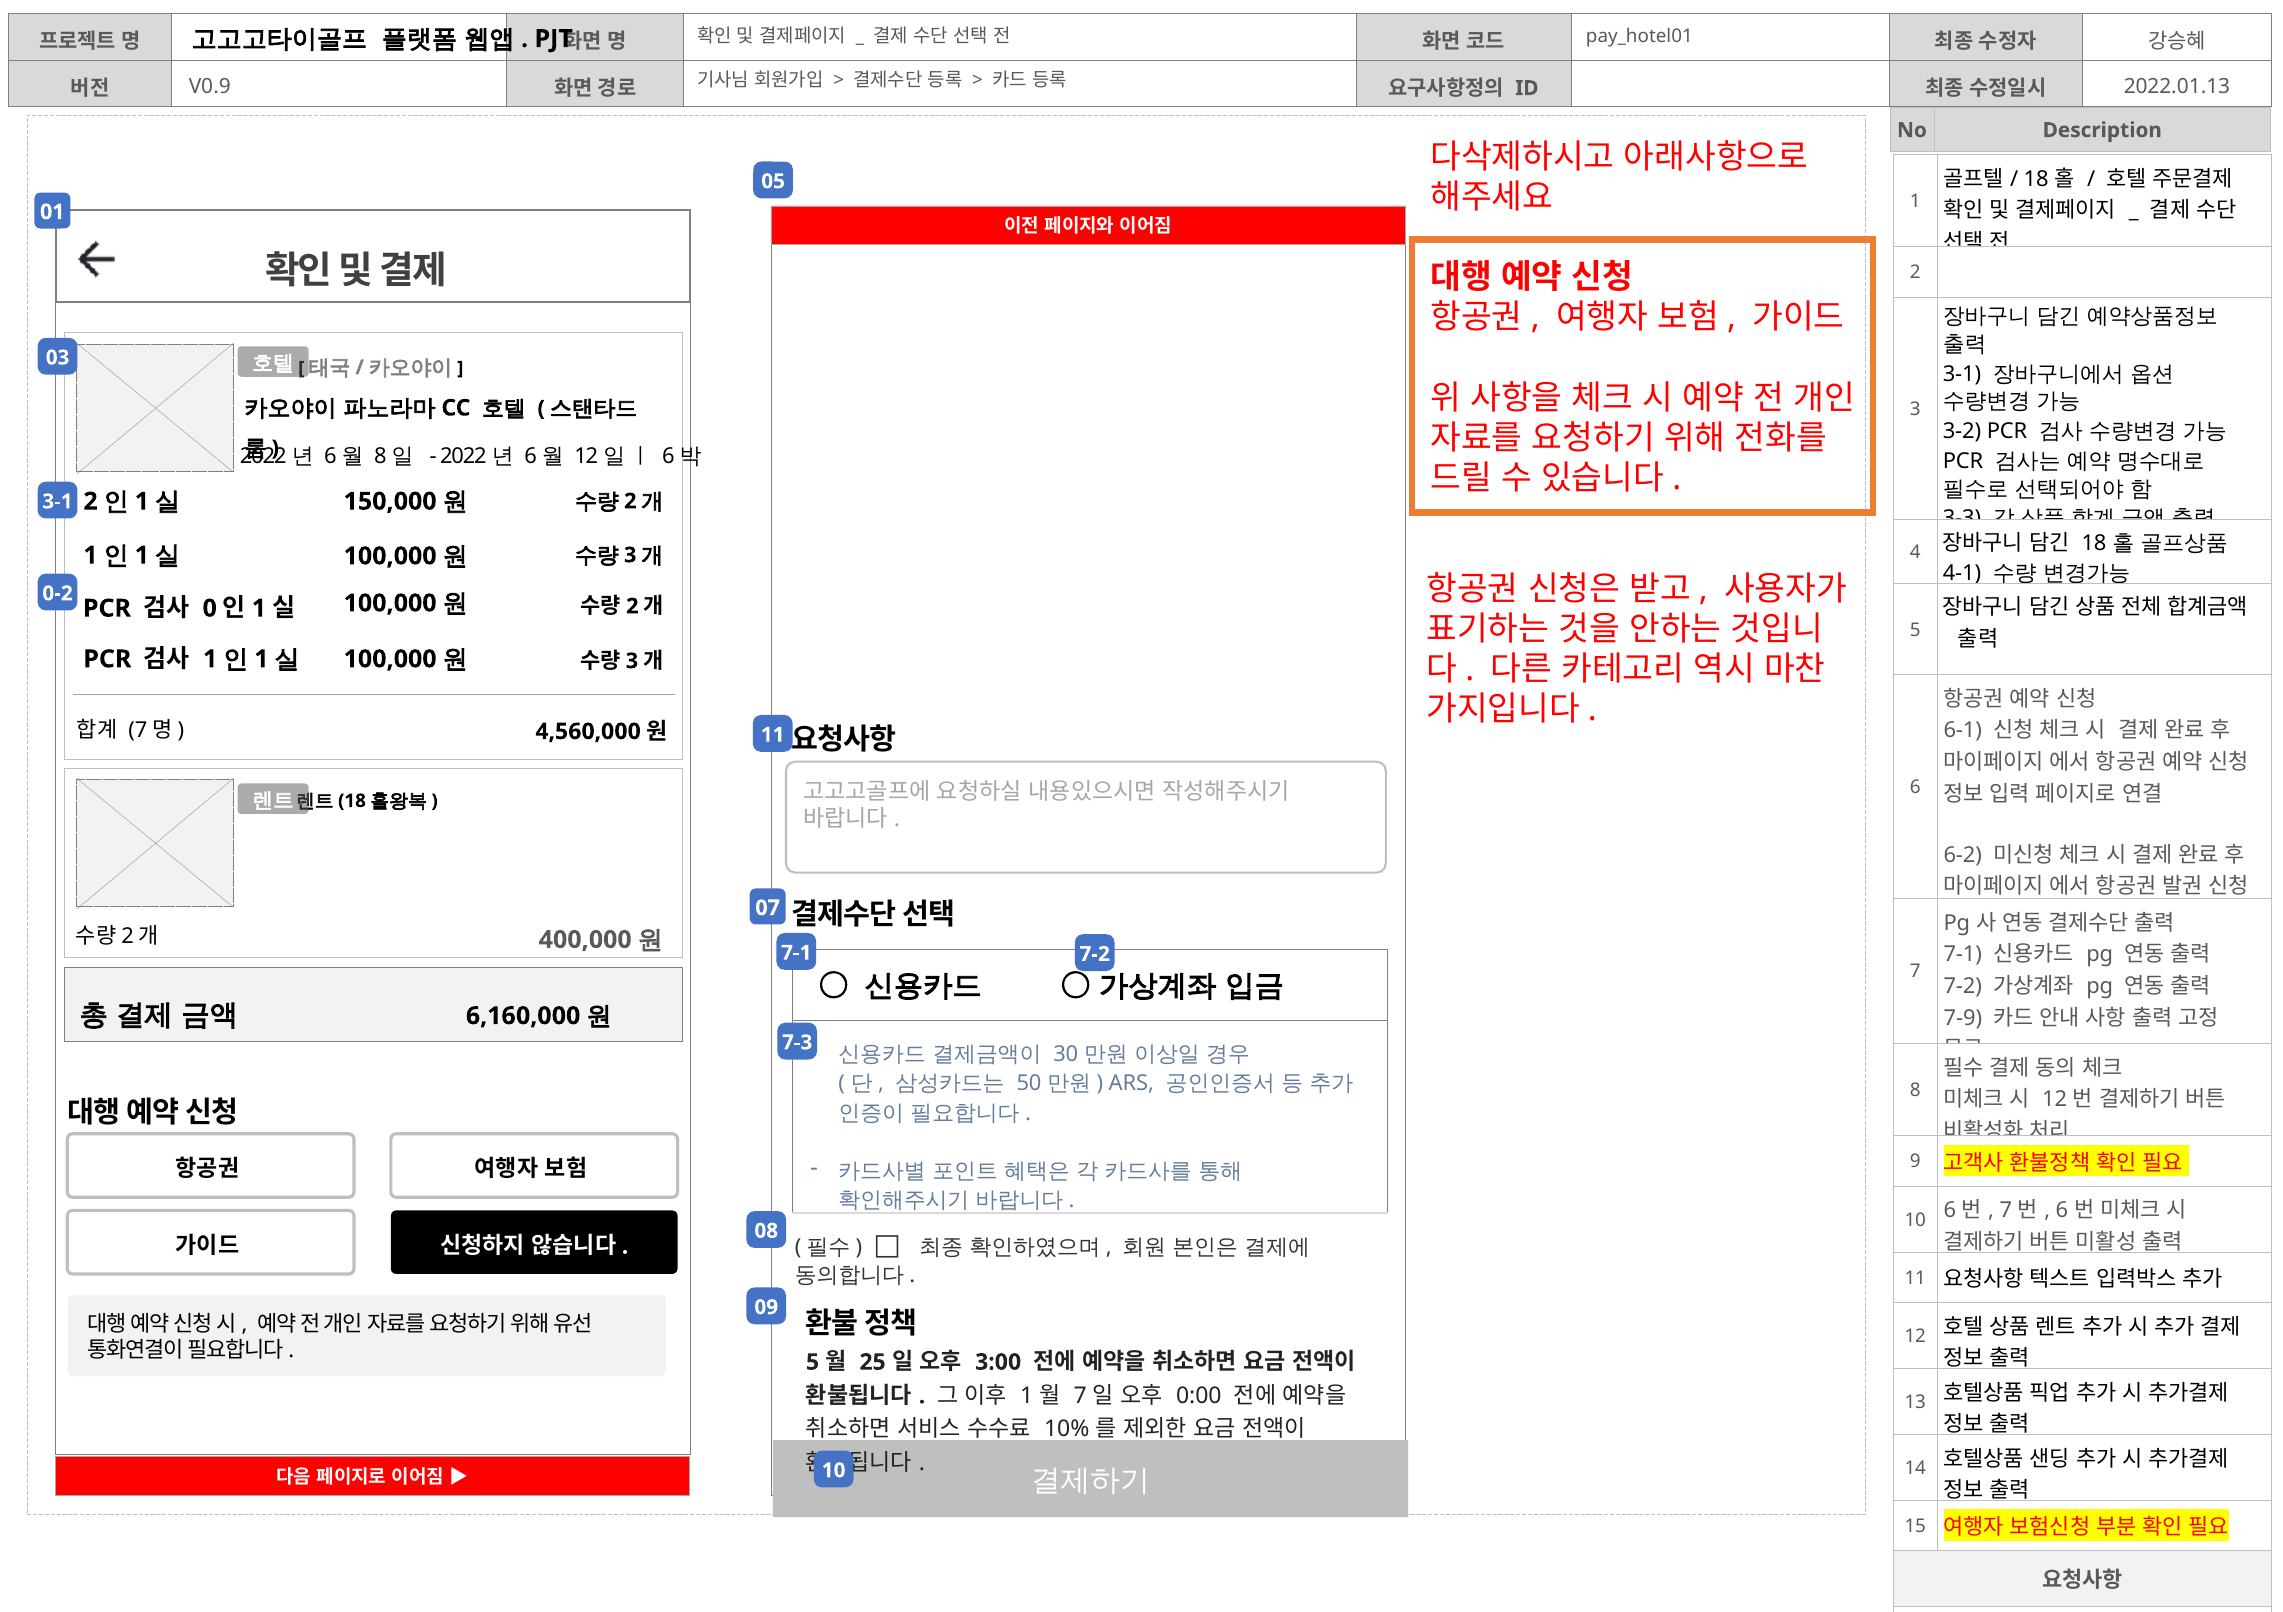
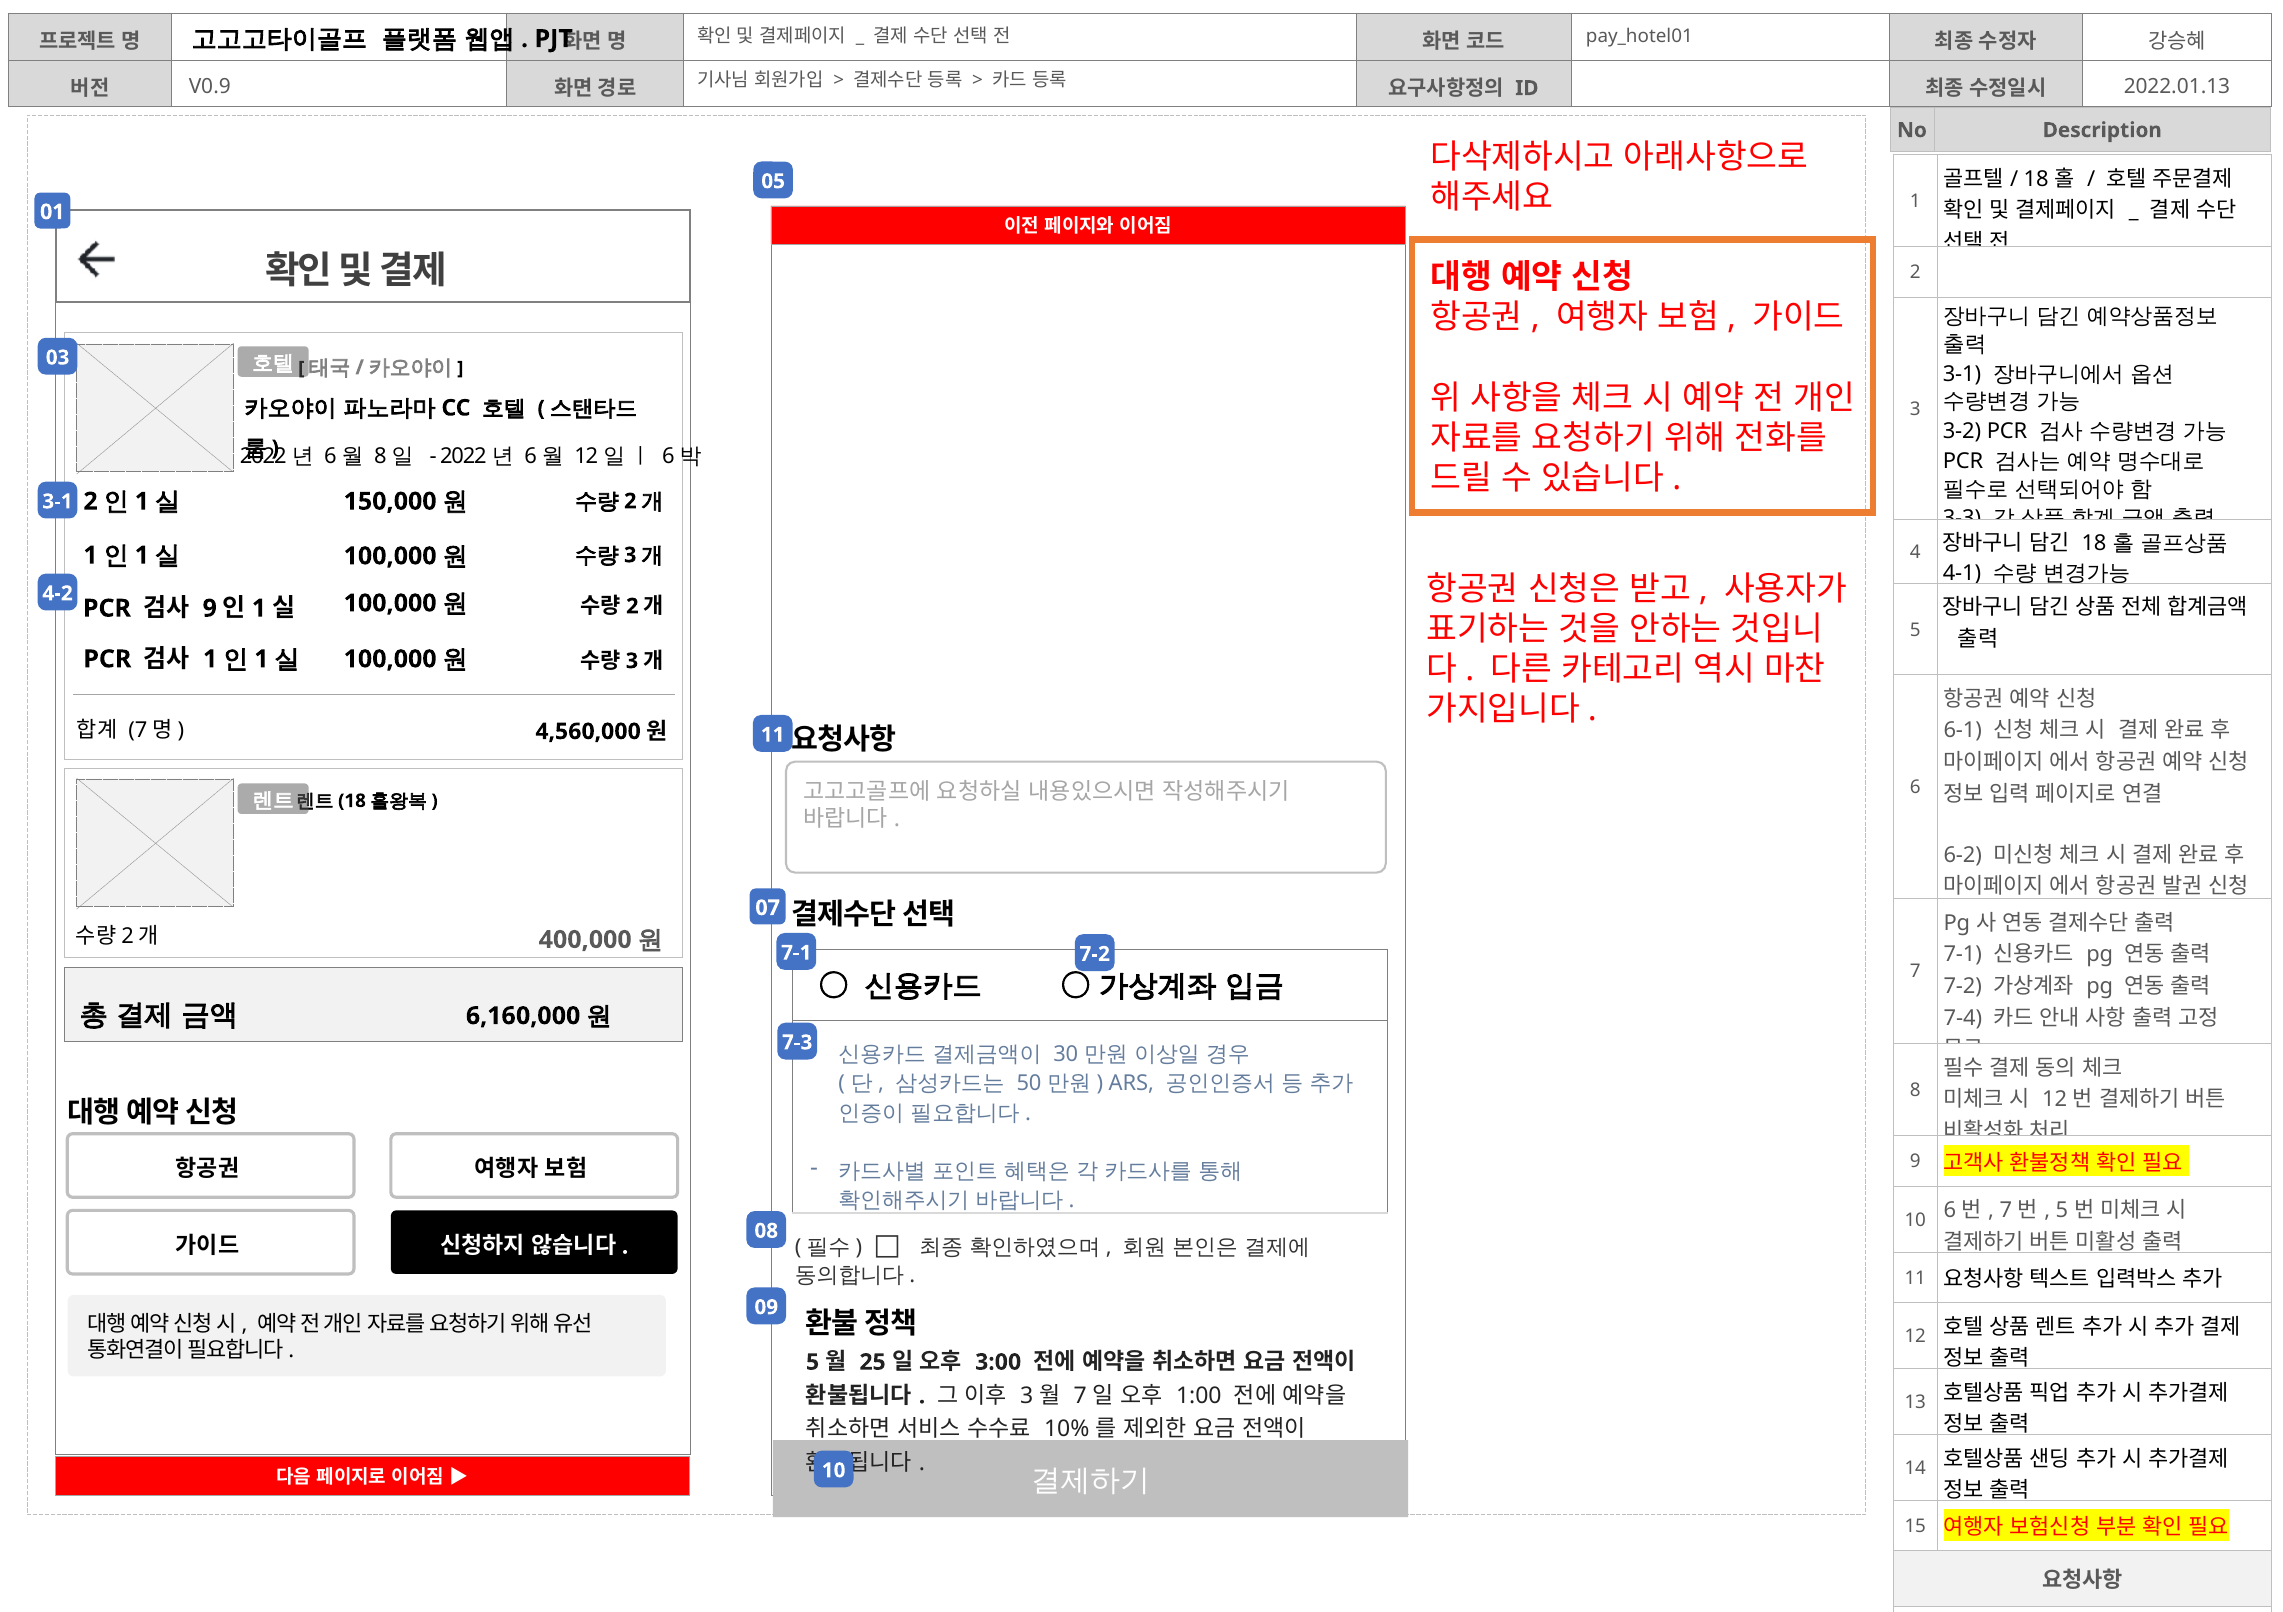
0-2: 0-2 -> 4-2 (58, 593)
0: 0 -> 9 (210, 608)
7-9: 7-9 -> 7-4 (1963, 1018)
6: 6 -> 5 (2062, 1210)
1: 1 -> 3 (1027, 1396)
0:00: 0:00 -> 1:00 (1199, 1396)
